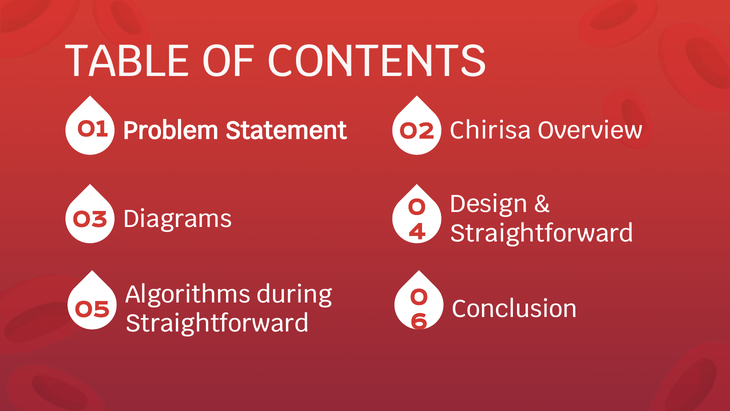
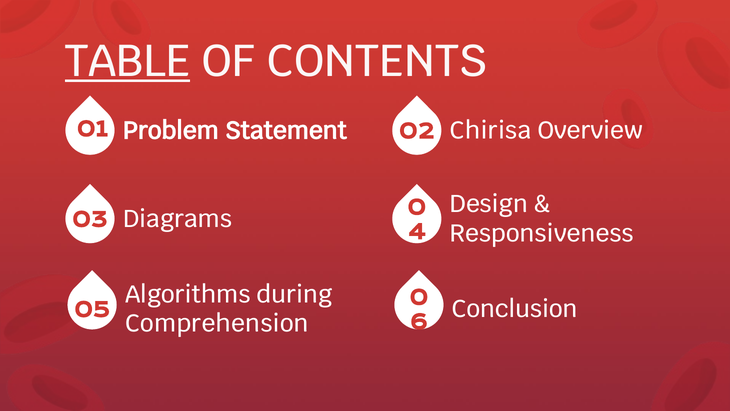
TABLE underline: none -> present (128, 61)
Straightforward: Straightforward -> Responsiveness (542, 233)
Straightforward: Straightforward -> Comprehension (217, 323)
